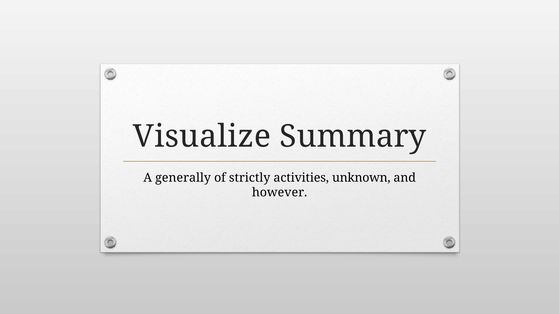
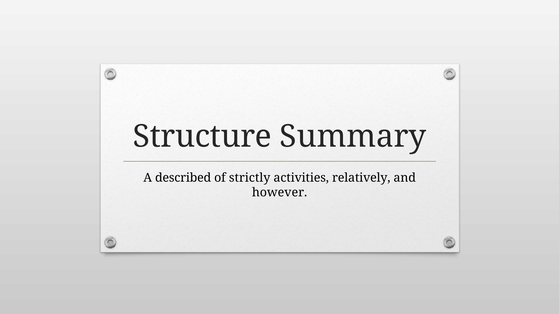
Visualize: Visualize -> Structure (202, 137)
generally: generally -> described (183, 178)
unknown: unknown -> relatively (361, 178)
